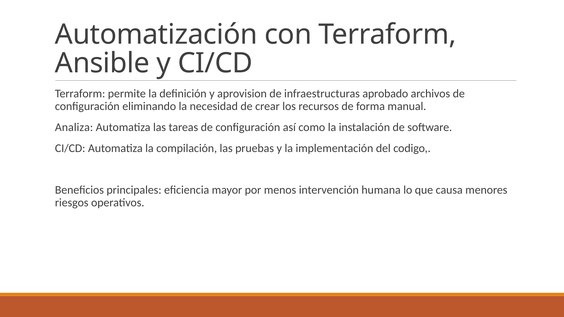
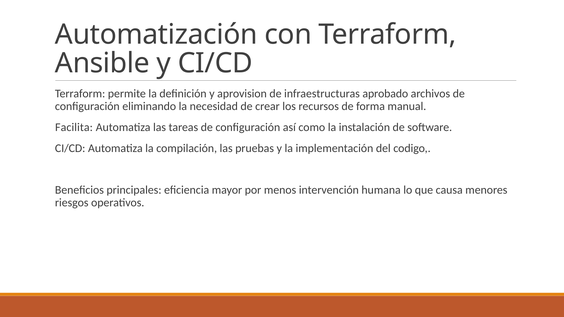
Analiza: Analiza -> Facilita (74, 127)
